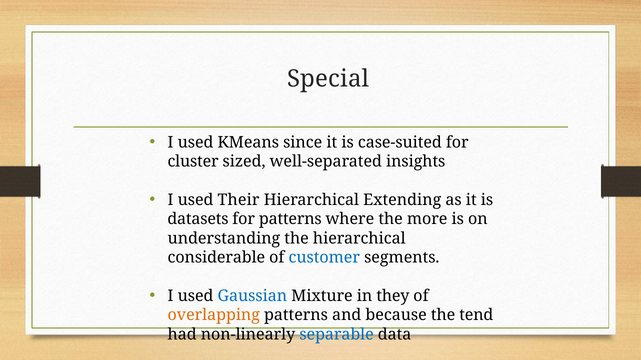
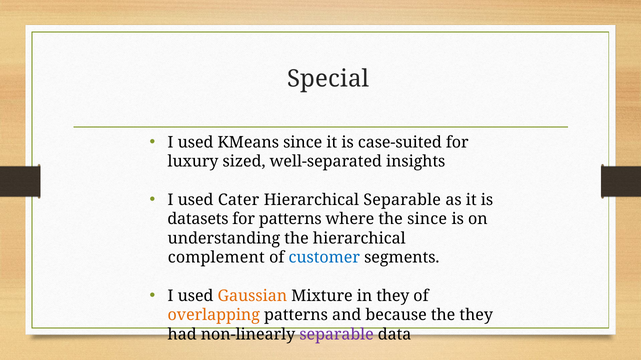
cluster: cluster -> luxury (193, 162)
Their: Their -> Cater (239, 200)
Hierarchical Extending: Extending -> Separable (402, 200)
the more: more -> since (427, 219)
considerable: considerable -> complement (216, 258)
Gaussian colour: blue -> orange (252, 296)
the tend: tend -> they (476, 316)
separable colour: blue -> purple (337, 335)
